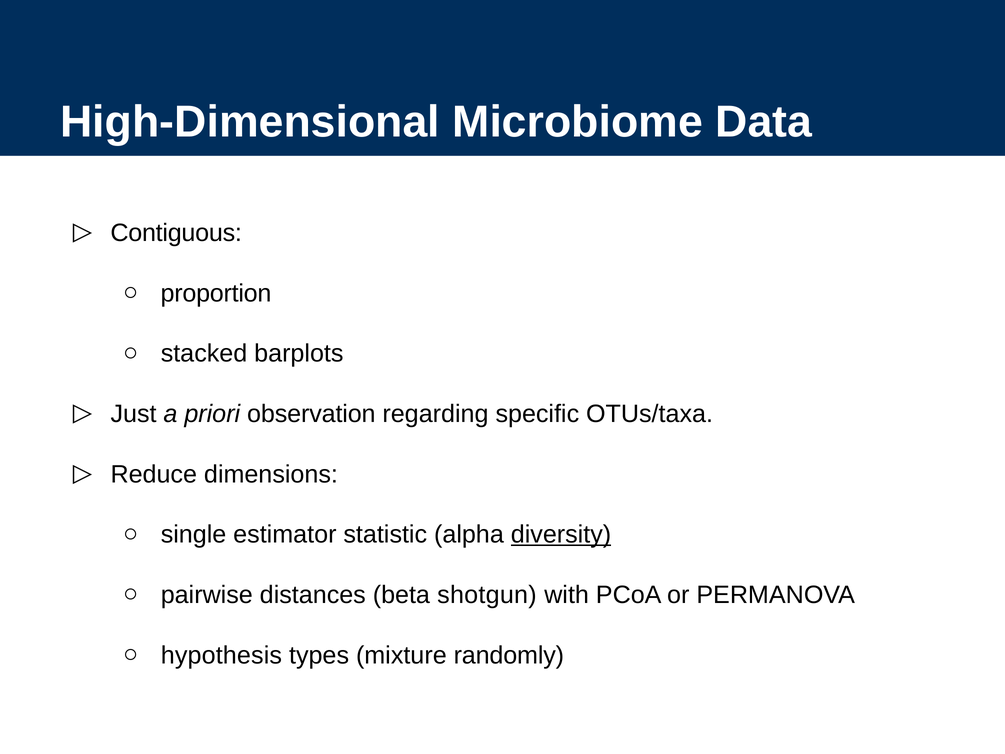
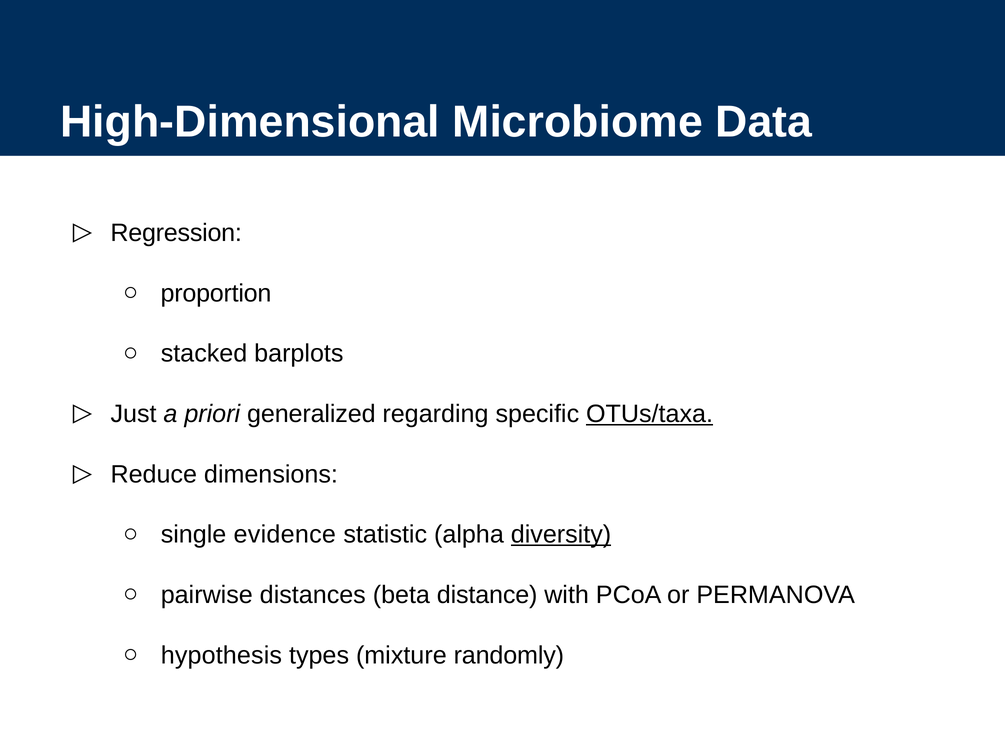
Contiguous: Contiguous -> Regression (176, 233)
observation: observation -> generalized (311, 414)
OTUs/taxa underline: none -> present (650, 414)
estimator: estimator -> evidence (285, 534)
shotgun: shotgun -> distance (487, 595)
